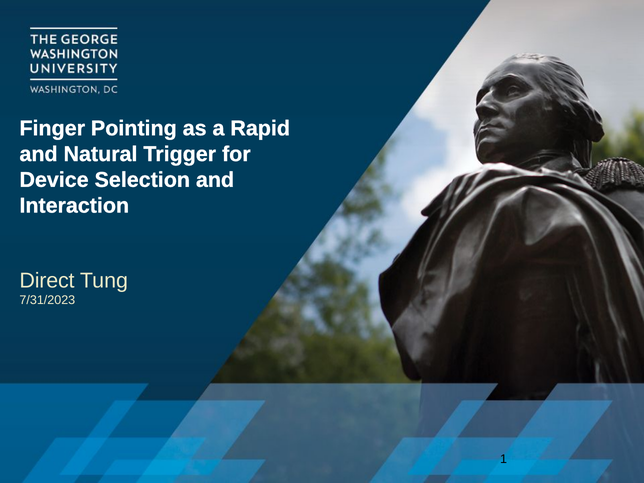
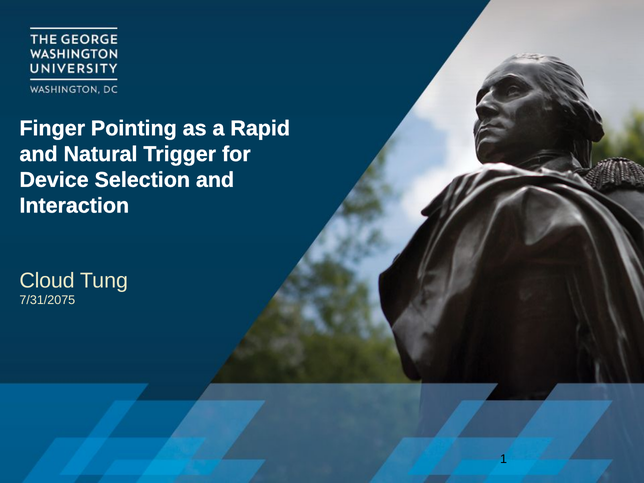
Direct: Direct -> Cloud (47, 280)
7/31/2023: 7/31/2023 -> 7/31/2075 (47, 300)
